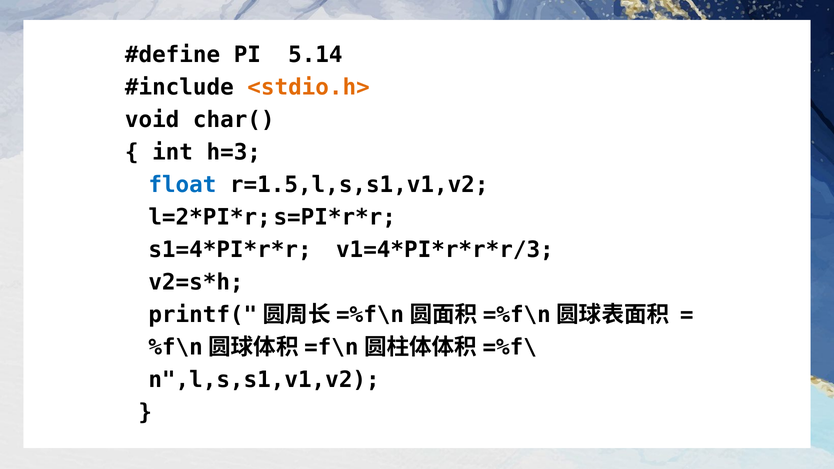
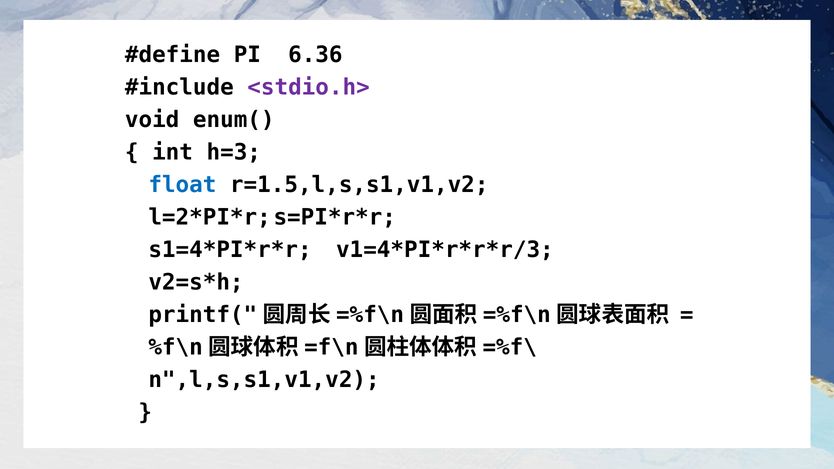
5.14: 5.14 -> 6.36 (315, 55)
<stdio.h> colour: orange -> purple (309, 87)
char(: char( -> enum( (234, 120)
